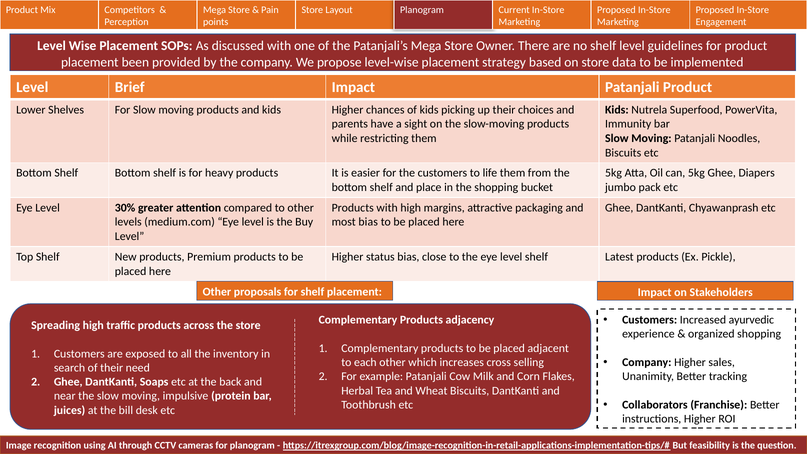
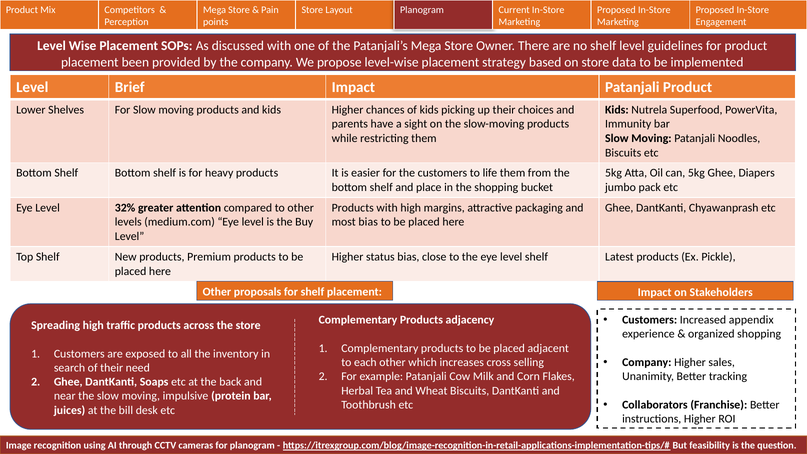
30%: 30% -> 32% (125, 208)
ayurvedic: ayurvedic -> appendix (751, 320)
